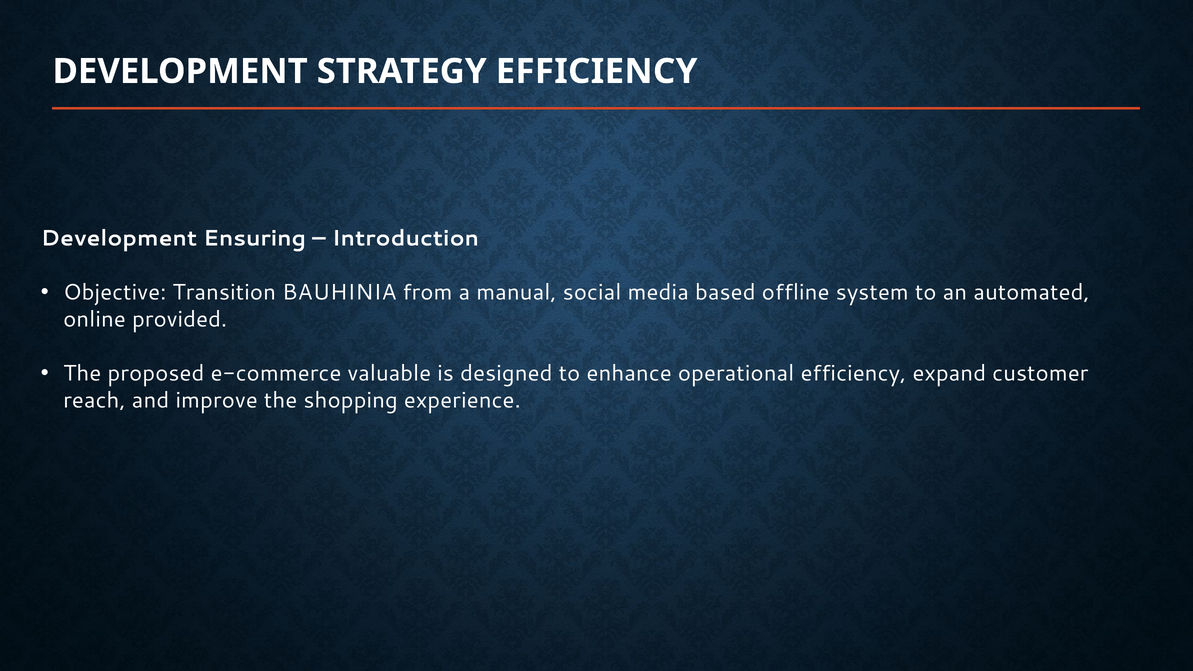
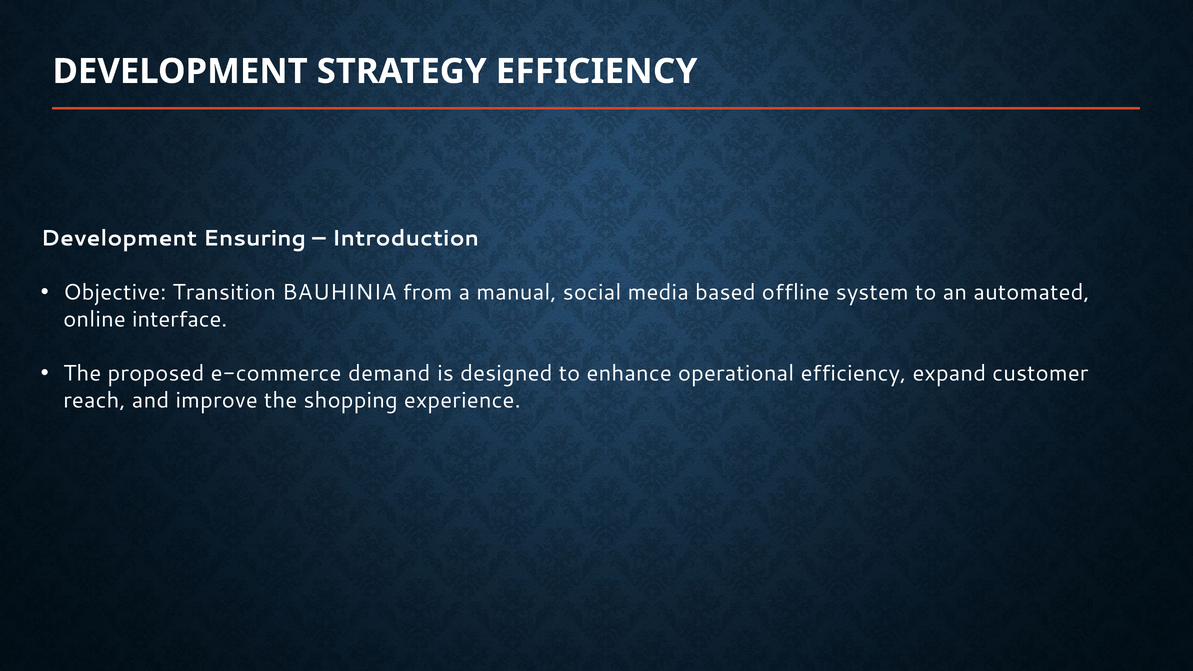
provided: provided -> interface (180, 319)
valuable: valuable -> demand (389, 374)
